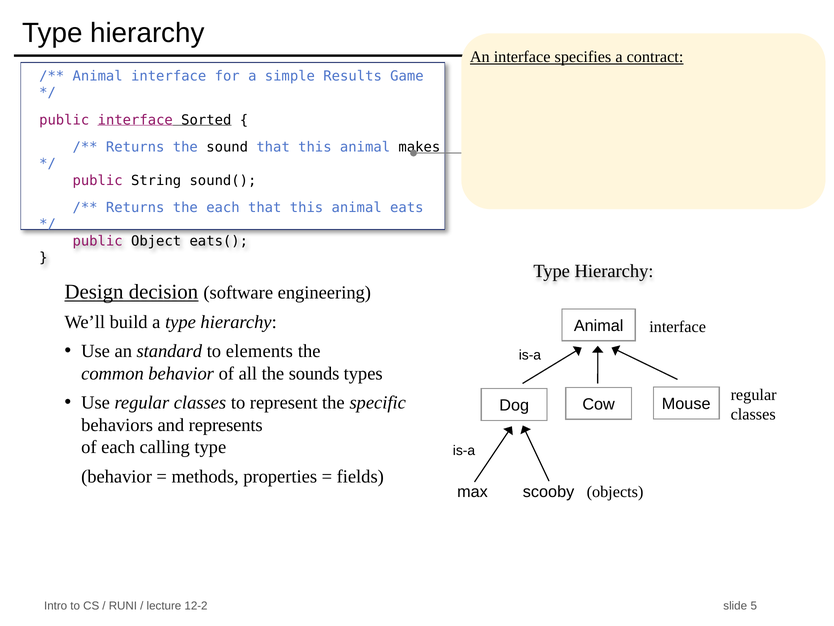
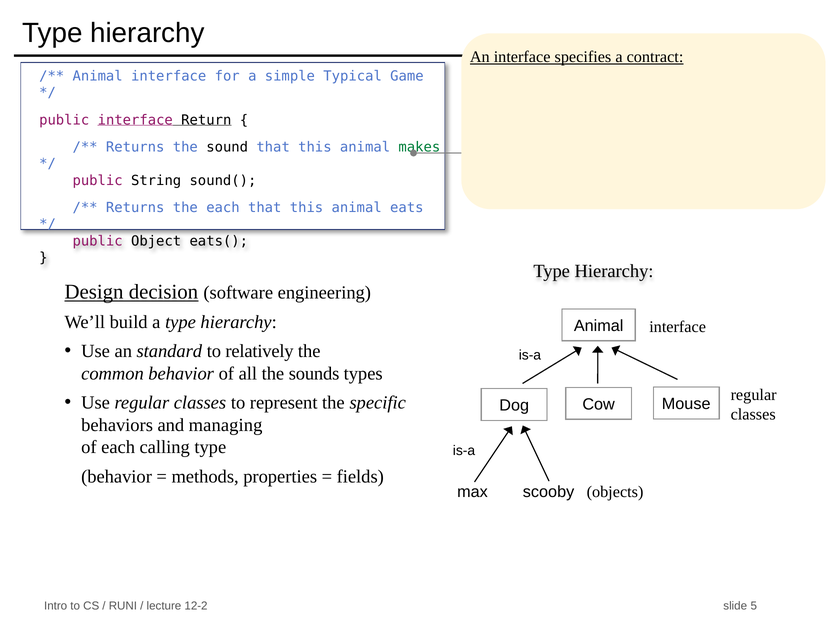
Results: Results -> Typical (353, 76)
Sorted: Sorted -> Return (206, 120)
makes colour: black -> green (419, 147)
elements: elements -> relatively (260, 351)
represents: represents -> managing (226, 425)
